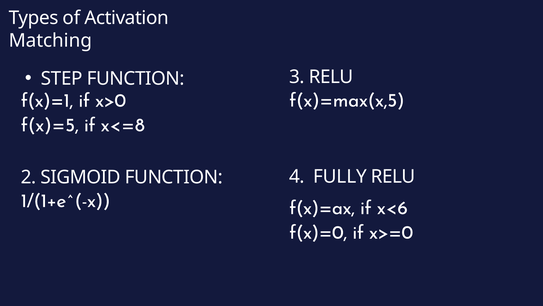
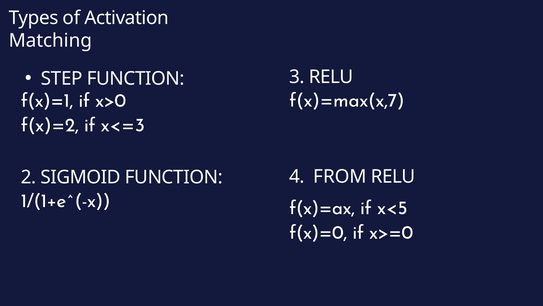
f(x)=max(x,5: f(x)=max(x,5 -> f(x)=max(x,7 (347, 100)
f(x)=5: f(x)=5 -> f(x)=2 (50, 125)
x<=8: x<=8 -> x<=3 (123, 125)
FULLY: FULLY -> FROM (340, 176)
x<6: x<6 -> x<5 (392, 208)
